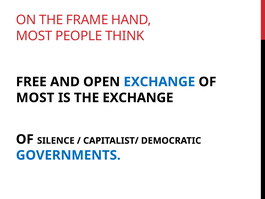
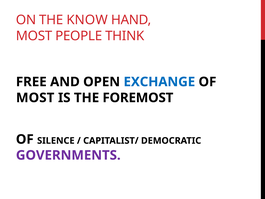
FRAME: FRAME -> KNOW (87, 20)
THE EXCHANGE: EXCHANGE -> FOREMOST (138, 98)
GOVERNMENTS colour: blue -> purple (68, 155)
